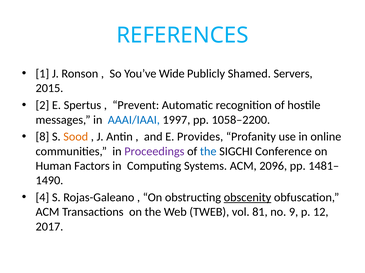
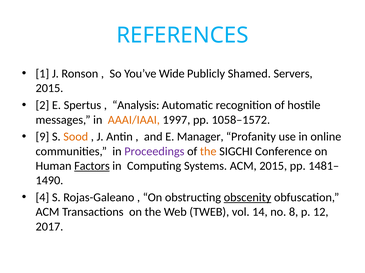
Prevent: Prevent -> Analysis (136, 105)
AAAI/IAAI colour: blue -> orange (134, 120)
1058–2200: 1058–2200 -> 1058–1572 (241, 120)
8: 8 -> 9 (42, 137)
Provides: Provides -> Manager (200, 137)
the colour: blue -> orange (208, 152)
Factors underline: none -> present (92, 166)
ACM 2096: 2096 -> 2015 (273, 166)
81: 81 -> 14 (260, 213)
9: 9 -> 8 (294, 213)
